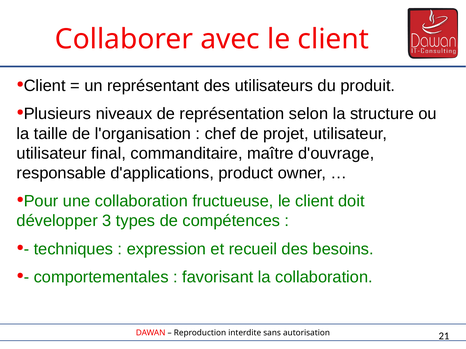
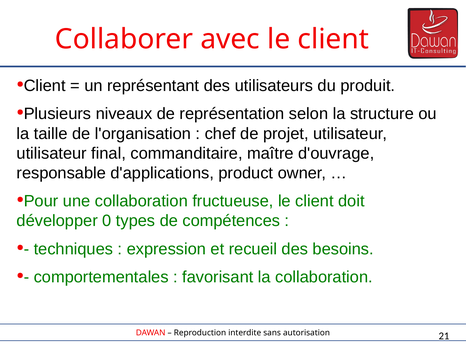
3: 3 -> 0 (107, 221)
